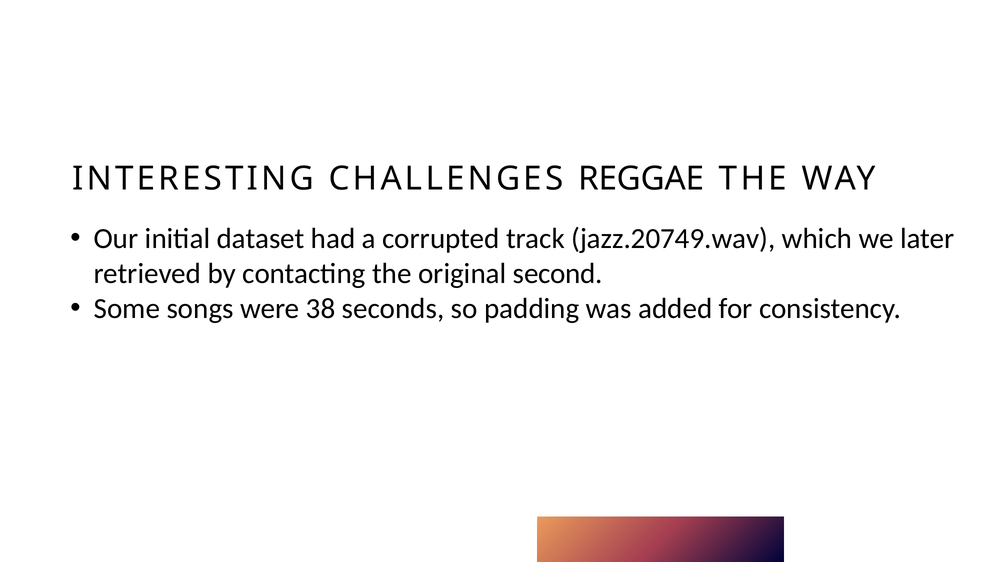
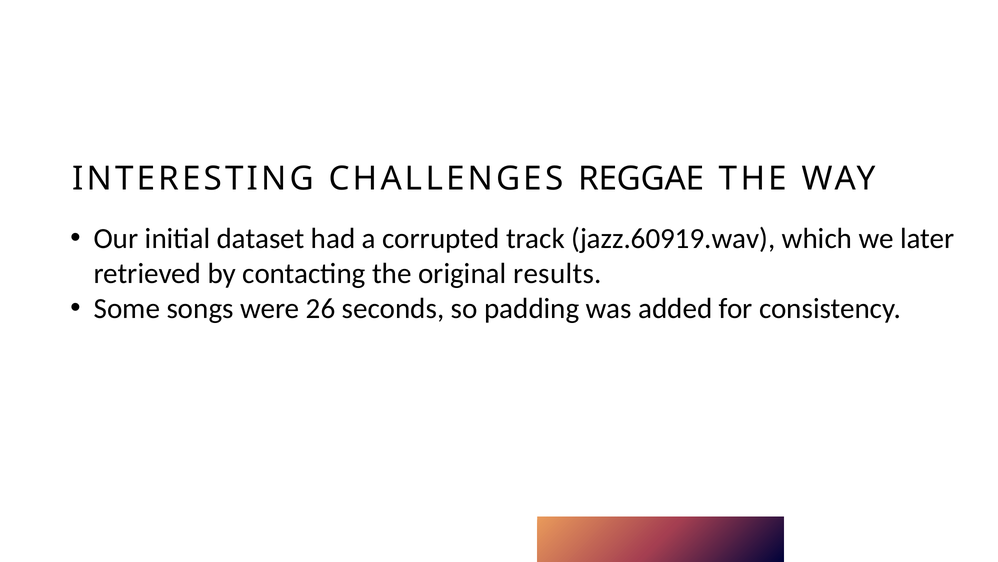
jazz.20749.wav: jazz.20749.wav -> jazz.60919.wav (673, 239)
second: second -> results (558, 273)
38: 38 -> 26 (321, 308)
